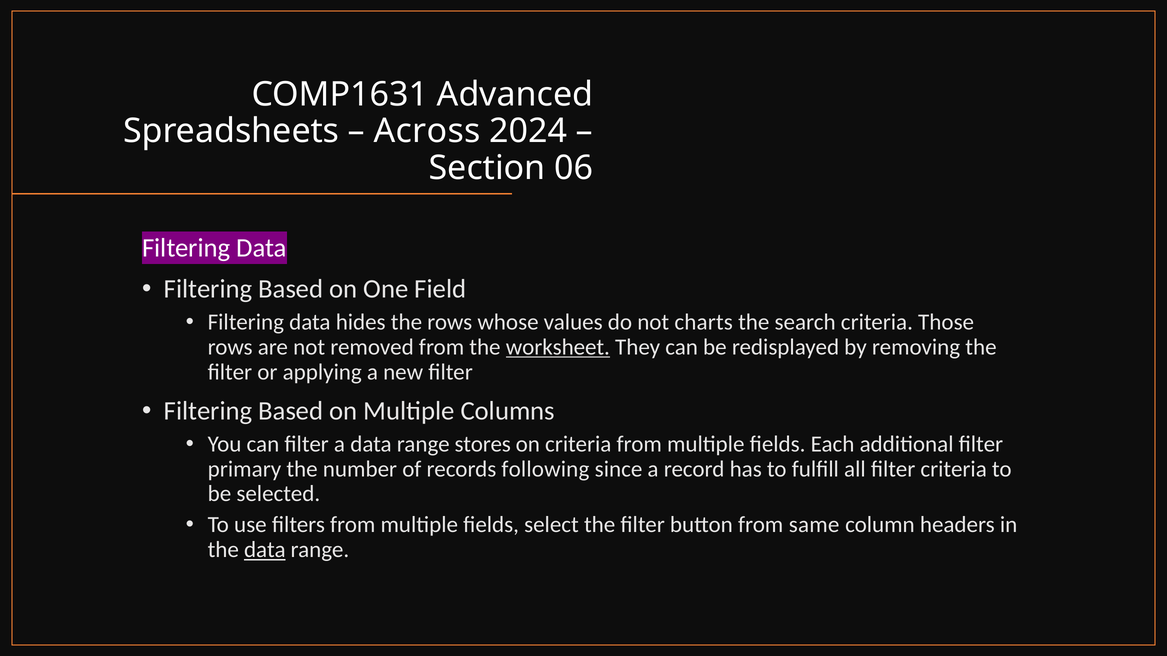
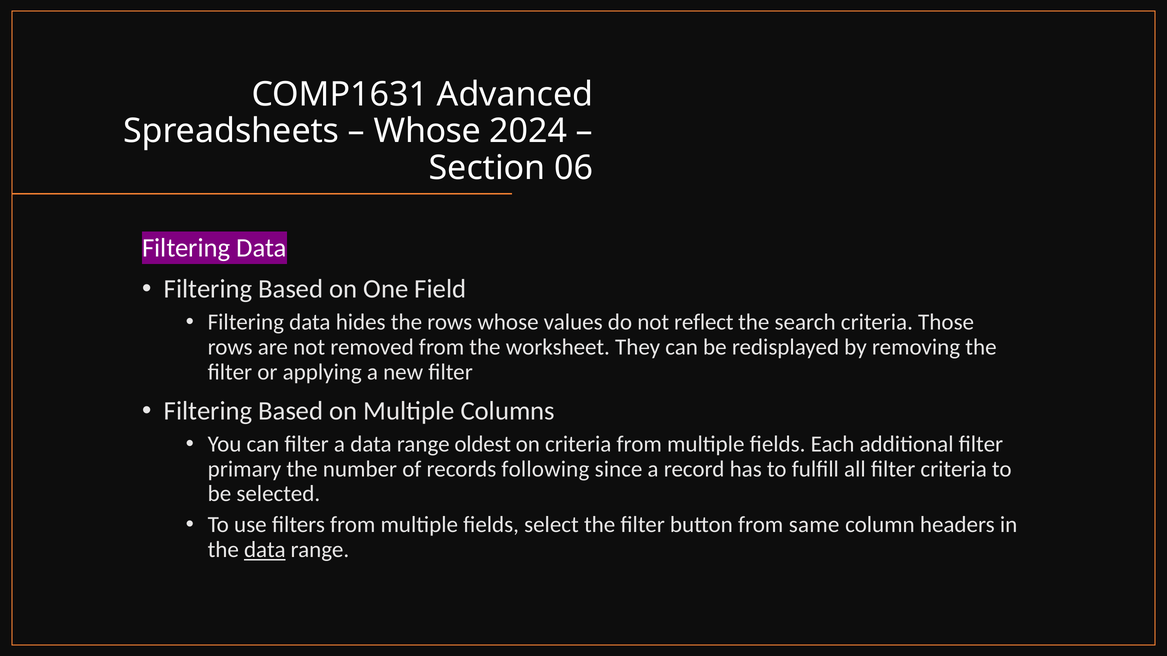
Across: Across -> Whose (427, 131)
charts: charts -> reflect (704, 322)
worksheet underline: present -> none (558, 347)
stores: stores -> oldest (483, 444)
